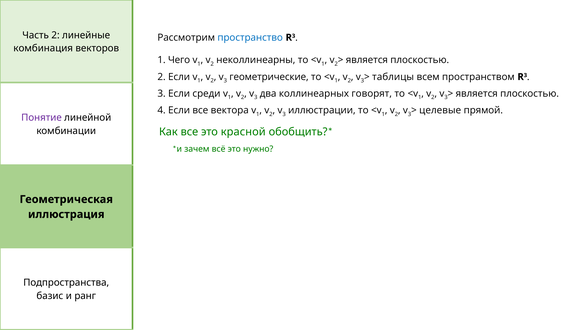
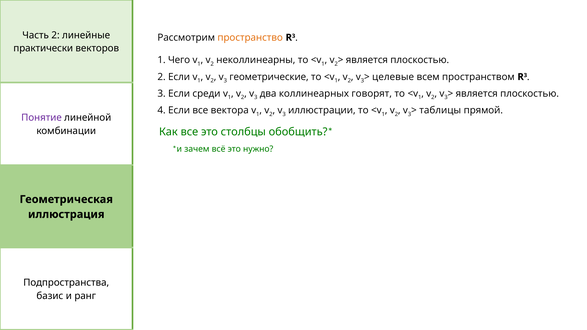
пространство colour: blue -> orange (250, 38)
комбинация: комбинация -> практически (43, 48)
таблицы: таблицы -> целевые (393, 77)
целевые: целевые -> таблицы (440, 110)
красной: красной -> столбцы (243, 132)
